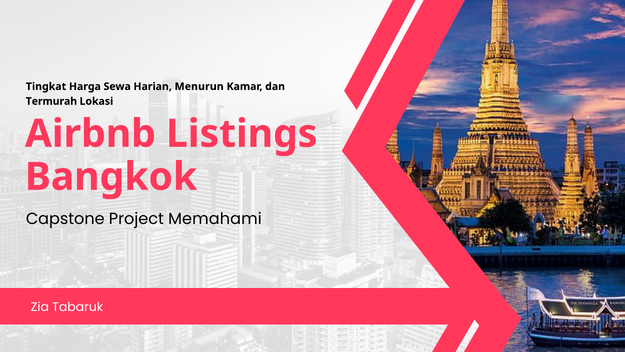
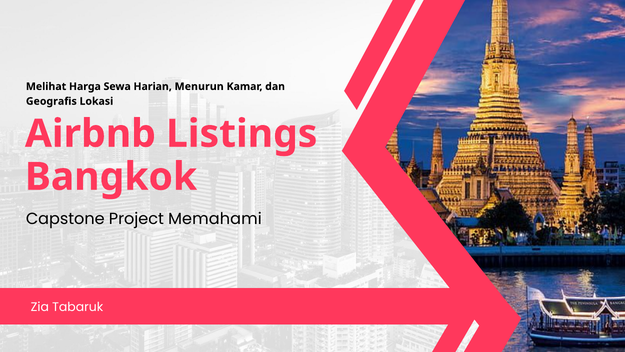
Tingkat: Tingkat -> Melihat (46, 86)
Termurah: Termurah -> Geografis (51, 101)
